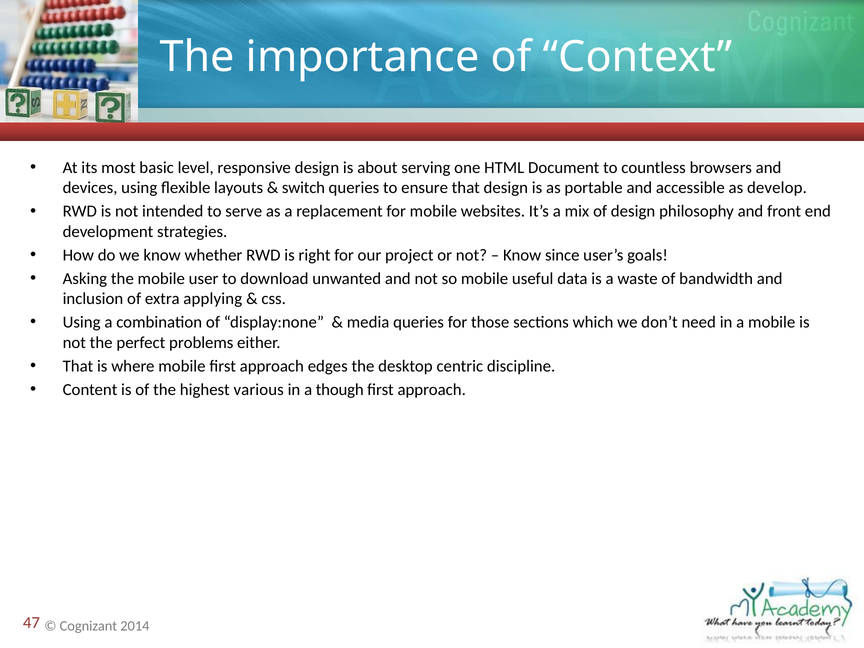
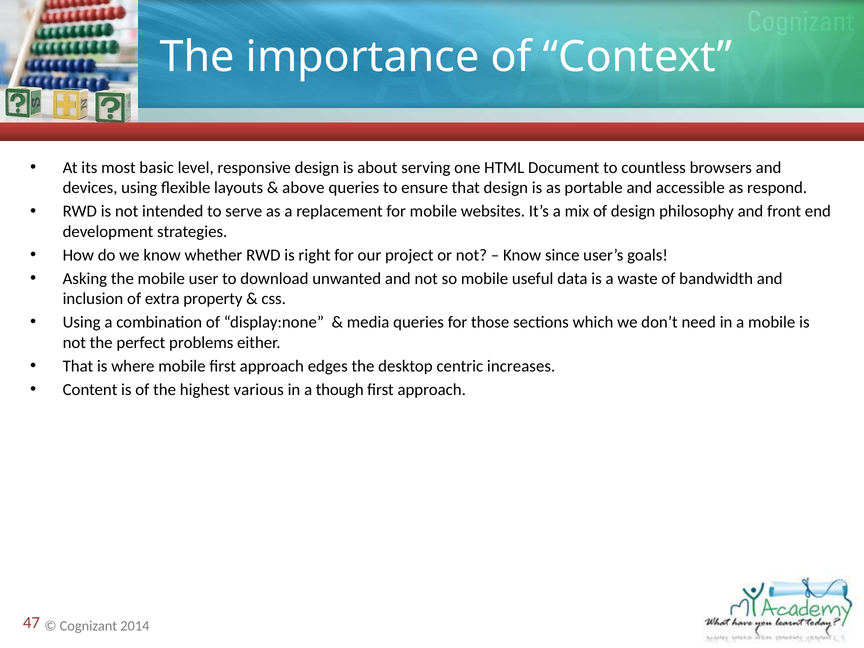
switch: switch -> above (303, 188)
develop: develop -> respond (777, 188)
applying: applying -> property (213, 299)
discipline: discipline -> increases (521, 366)
